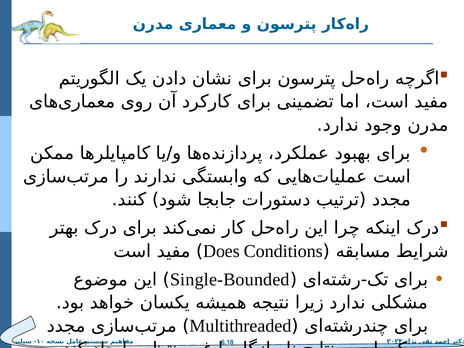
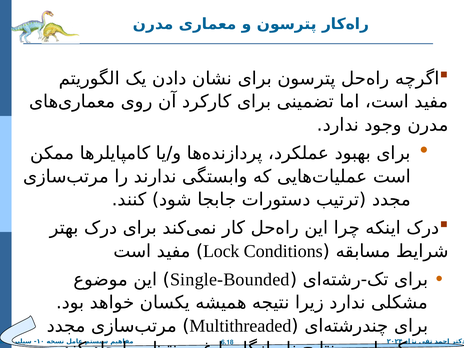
Does: Does -> Lock (221, 251)
